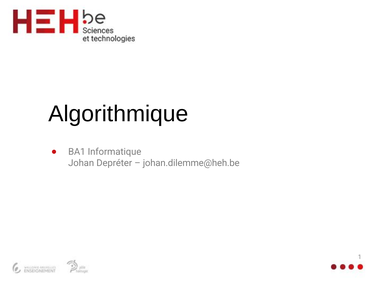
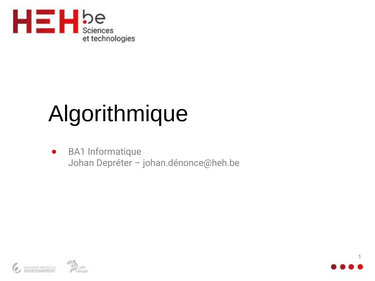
johan.dilemme@heh.be: johan.dilemme@heh.be -> johan.dénonce@heh.be (191, 163)
